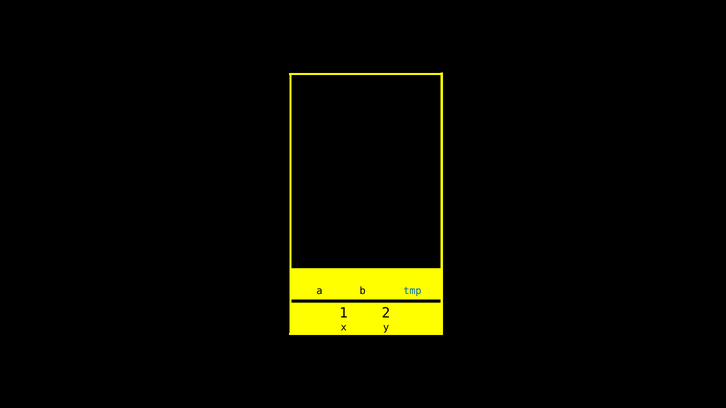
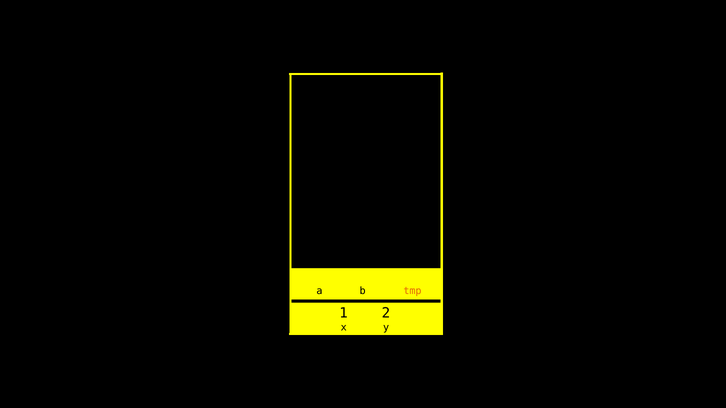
tmp colour: blue -> orange (413, 291)
